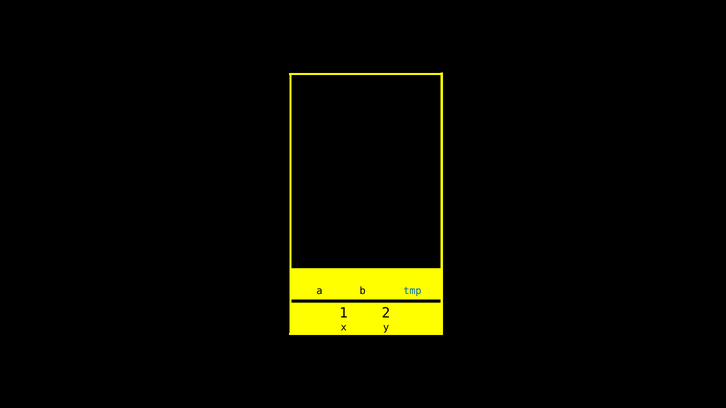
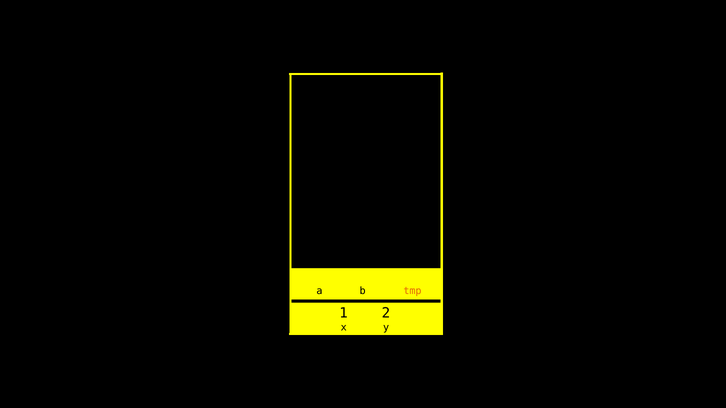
tmp colour: blue -> orange (413, 291)
